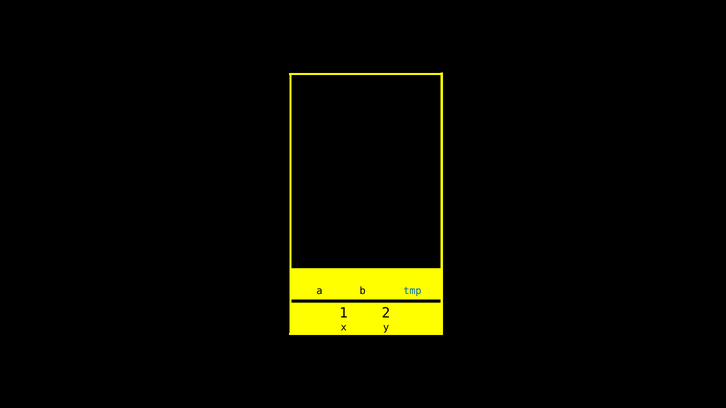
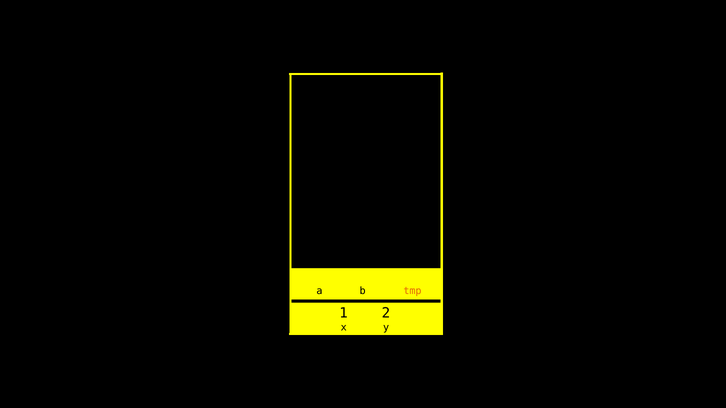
tmp colour: blue -> orange (413, 291)
